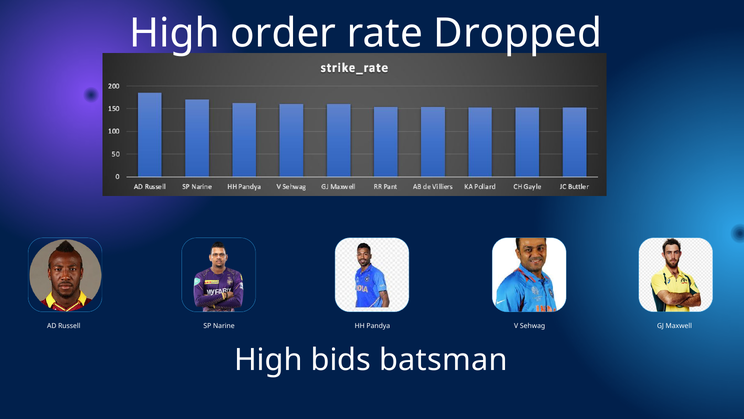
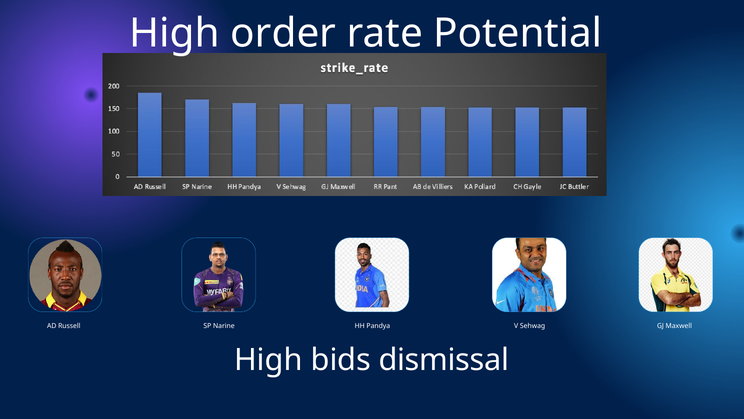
Dropped: Dropped -> Potential (518, 33)
batsman: batsman -> dismissal (444, 360)
